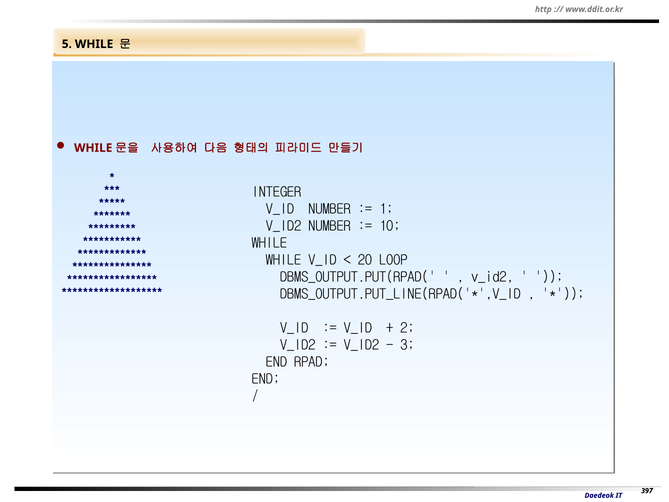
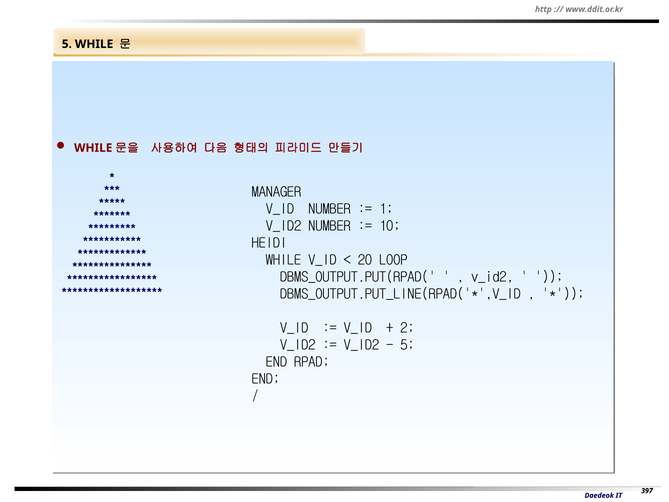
INTEGER: INTEGER -> MANAGER (276, 192)
WHILE: WHILE -> HEIDI (269, 243)
3: 3 -> 5 (407, 345)
